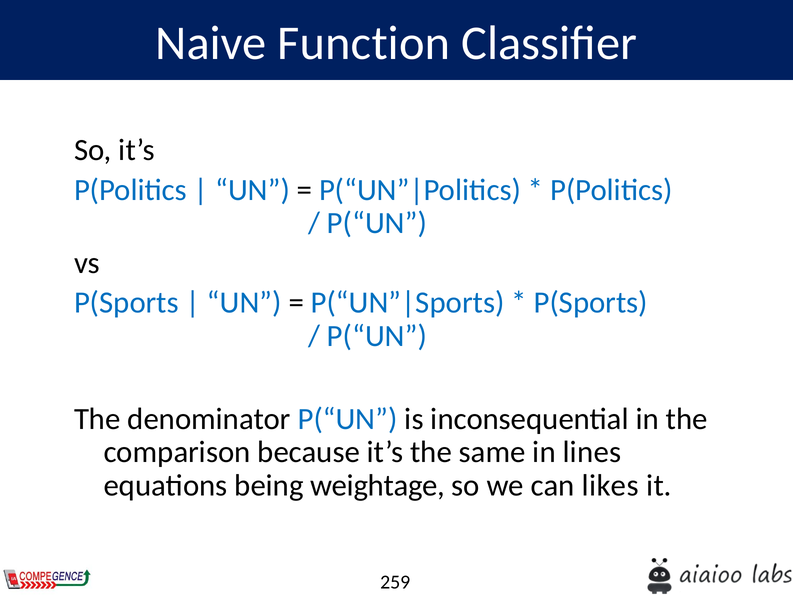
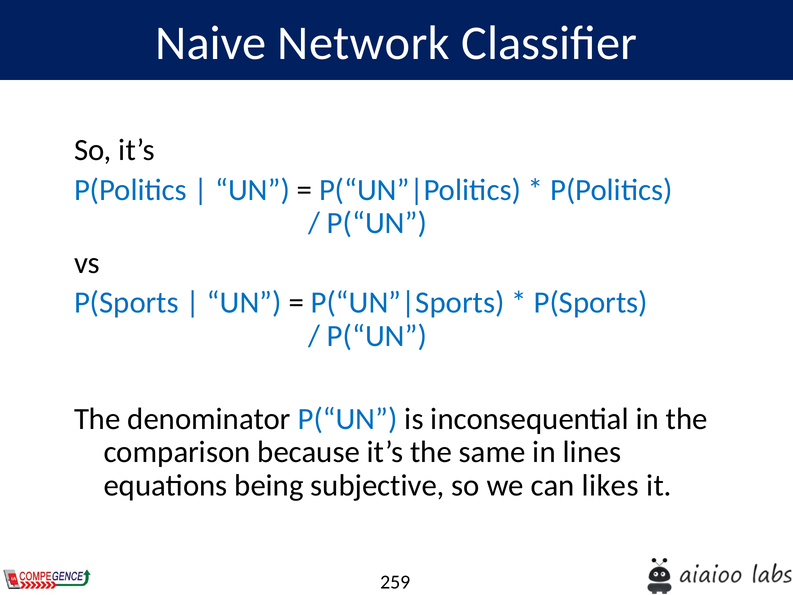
Function: Function -> Network (364, 43)
weightage: weightage -> subjective (377, 485)
